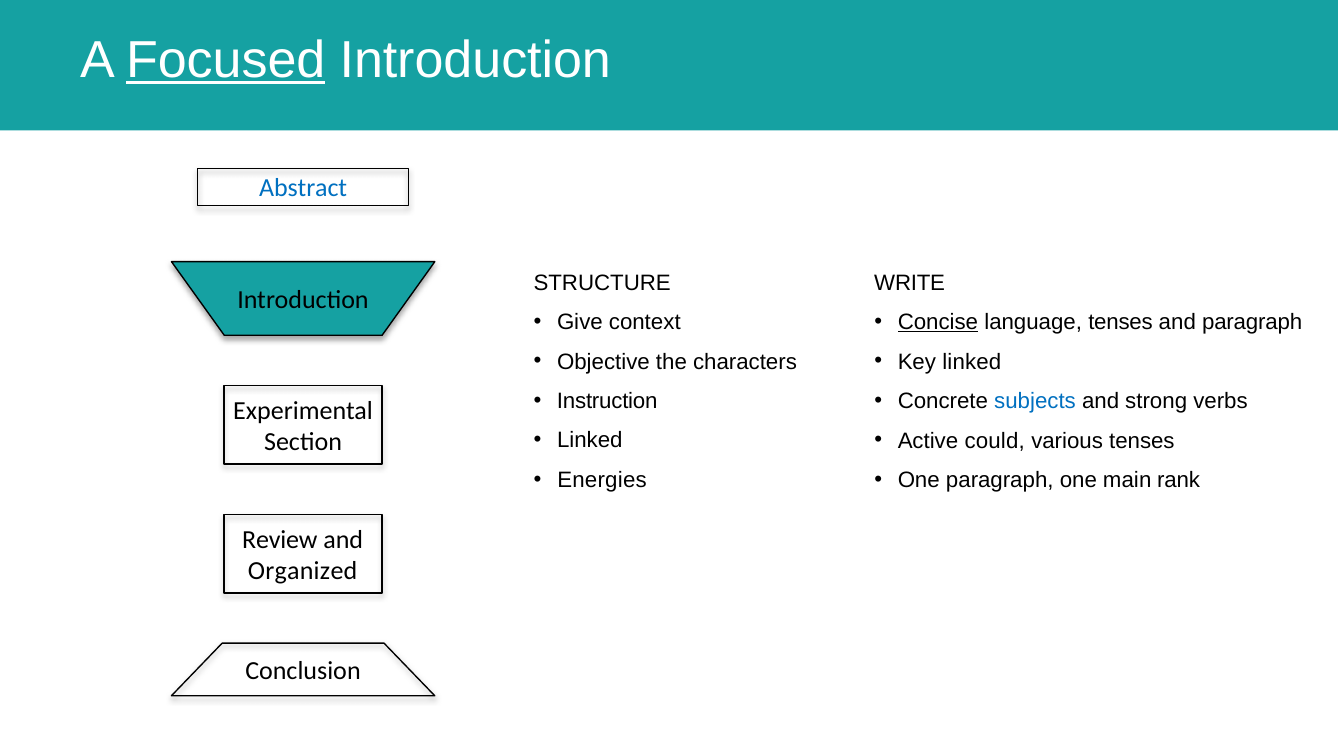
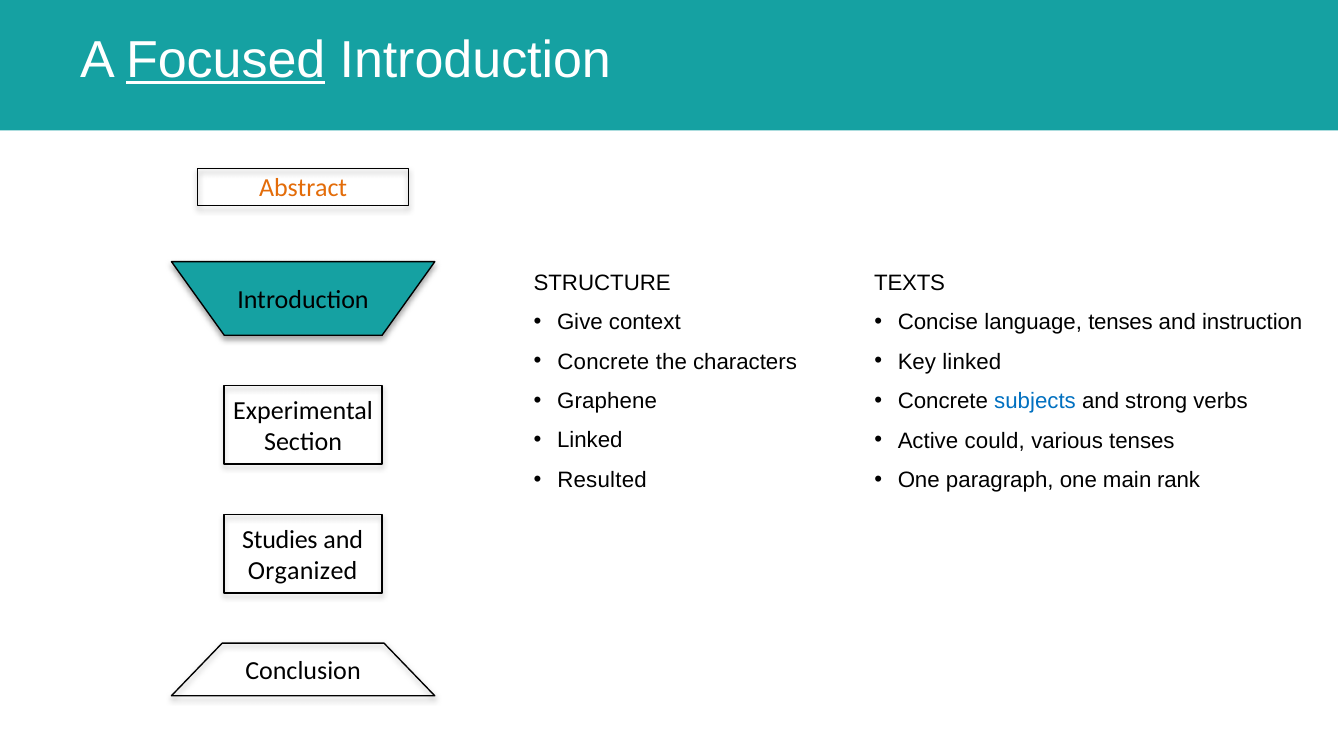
Abstract colour: blue -> orange (303, 188)
WRITE: WRITE -> TEXTS (910, 283)
Concise underline: present -> none (938, 323)
and paragraph: paragraph -> instruction (1252, 323)
Objective: Objective -> Concrete (603, 362)
Instruction: Instruction -> Graphene (607, 401)
Energies: Energies -> Resulted (602, 480)
Review: Review -> Studies (280, 540)
